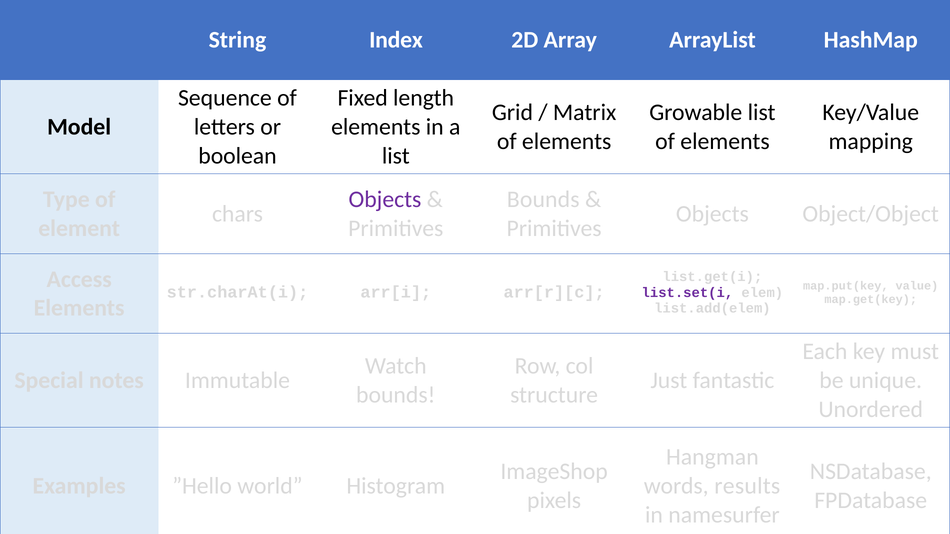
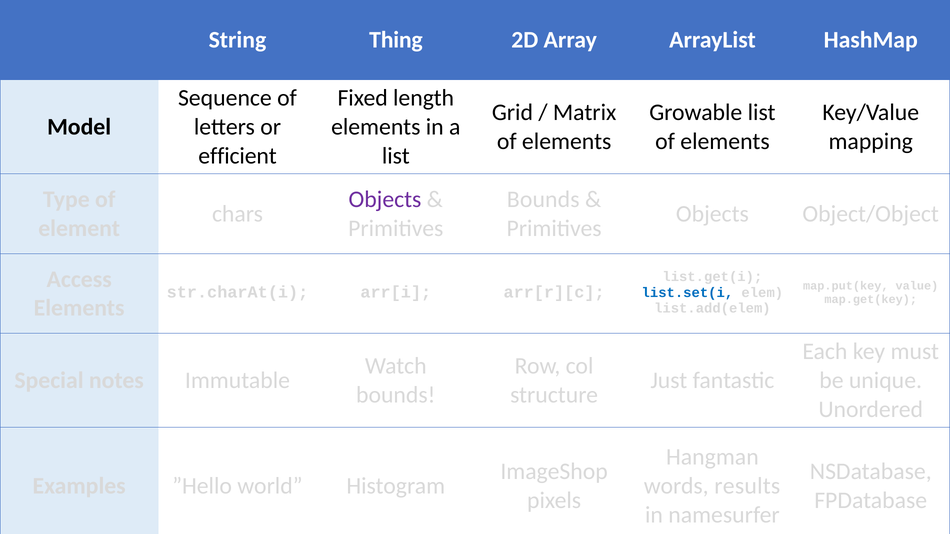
Index: Index -> Thing (396, 40)
boolean: boolean -> efficient (238, 156)
list.set(i colour: purple -> blue (687, 293)
